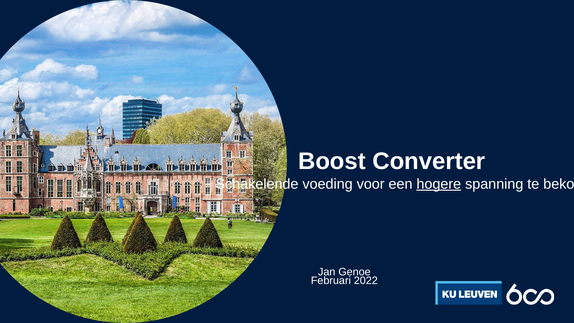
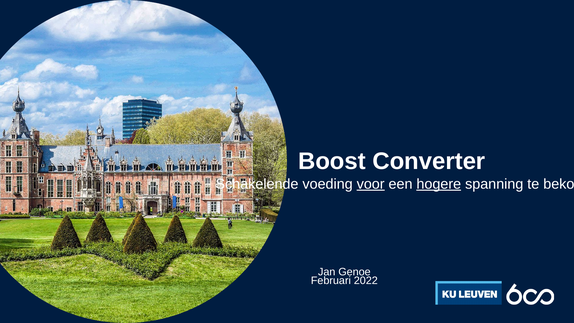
voor underline: none -> present (371, 184)
